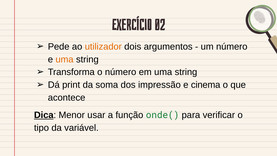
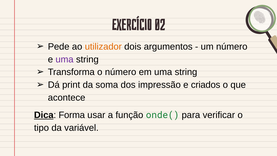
uma colour: orange -> purple (65, 59)
cinema: cinema -> criados (206, 85)
Menor: Menor -> Forma (72, 115)
